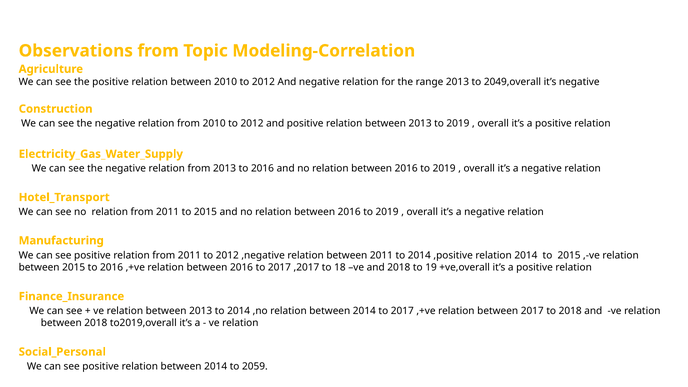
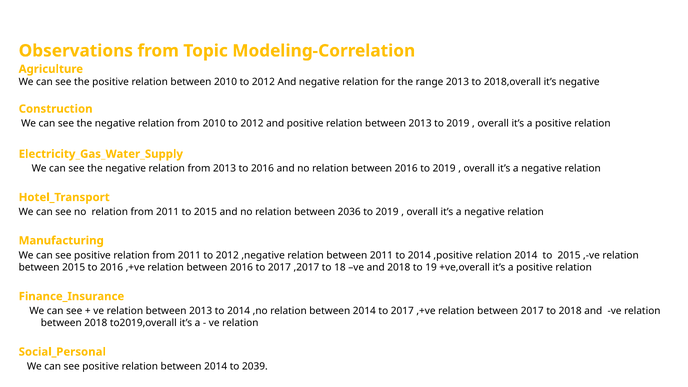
2049,overall: 2049,overall -> 2018,overall (512, 82)
2016: 2016 -> 2036 (349, 212)
2059: 2059 -> 2039 (255, 366)
